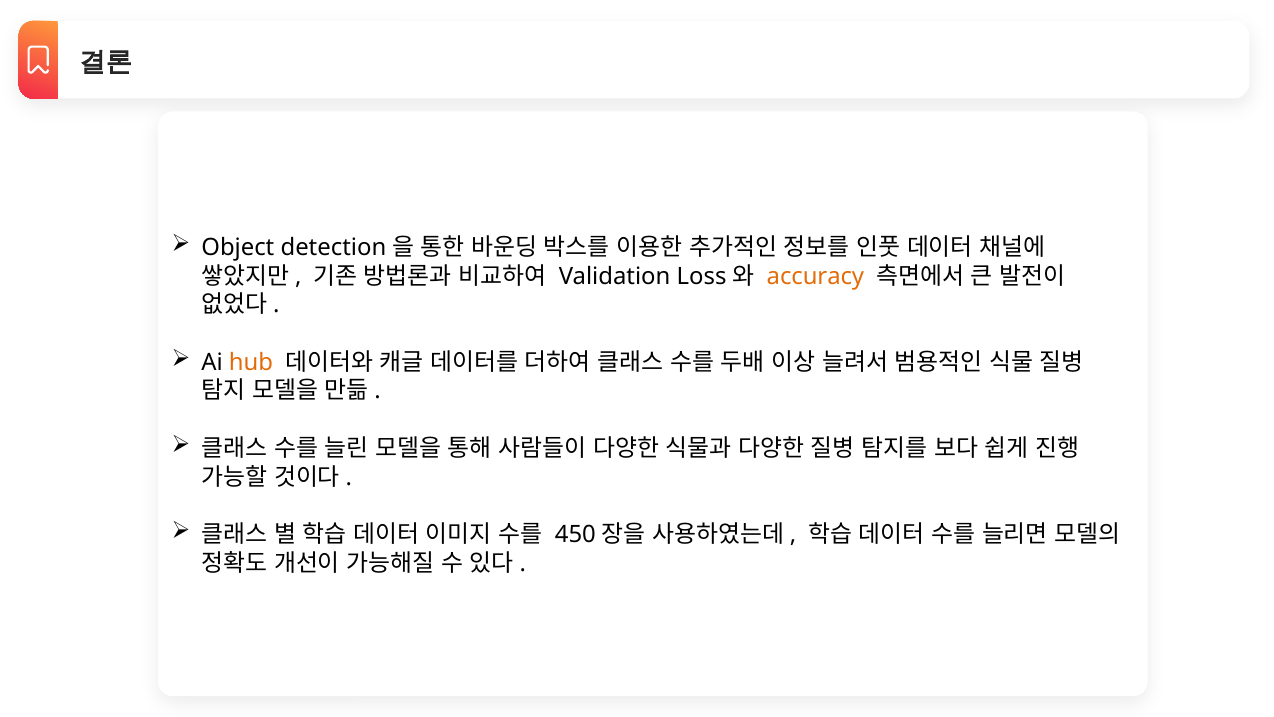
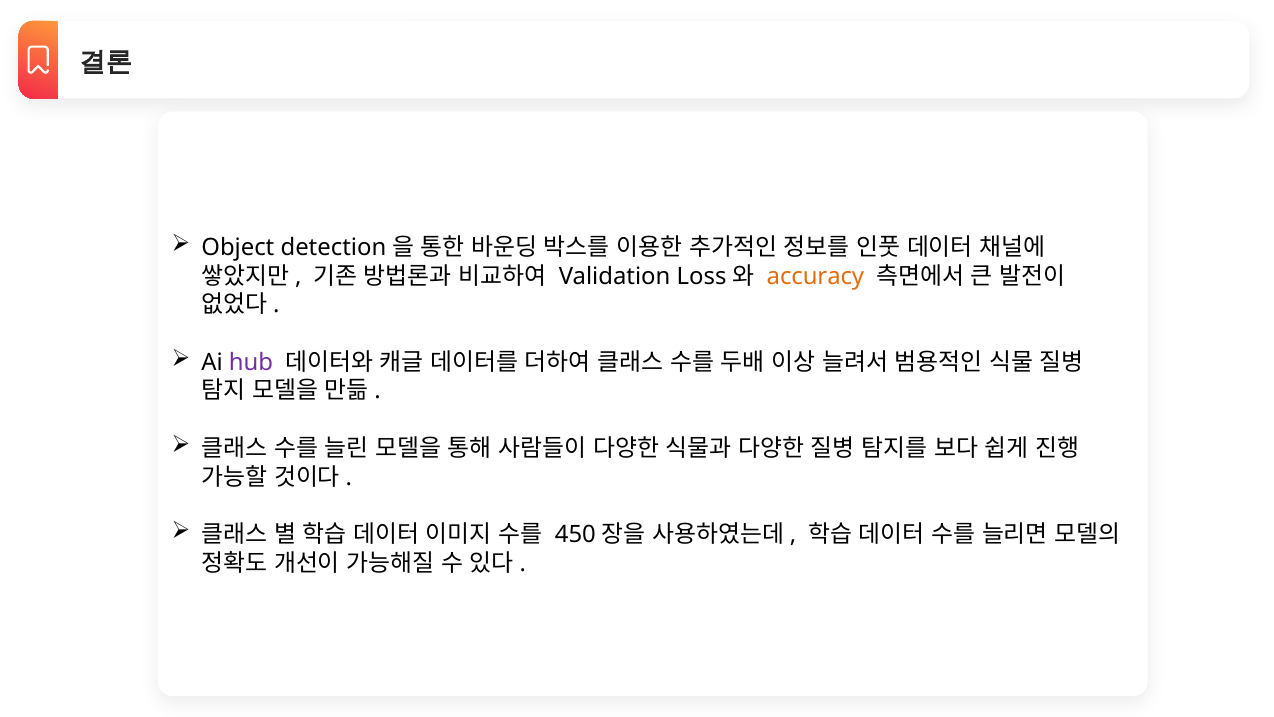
hub colour: orange -> purple (251, 362)
